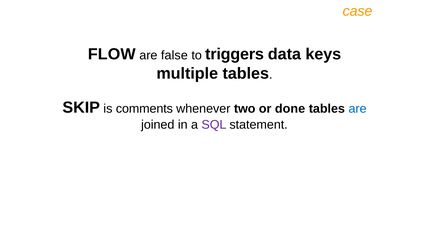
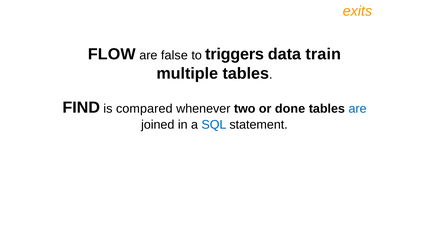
case: case -> exits (357, 11)
keys: keys -> train (323, 54)
SKIP: SKIP -> FIND (81, 108)
comments: comments -> compared (144, 109)
SQL colour: purple -> blue (214, 125)
